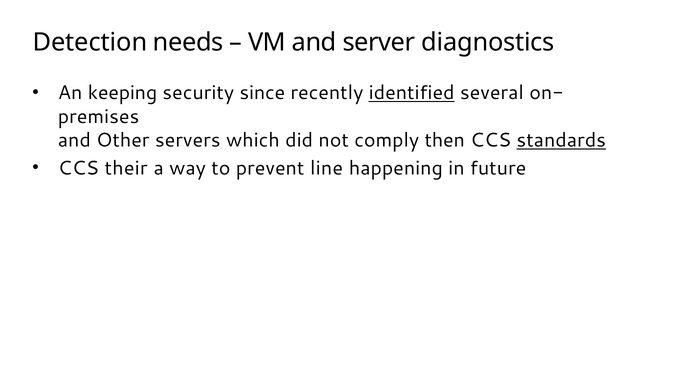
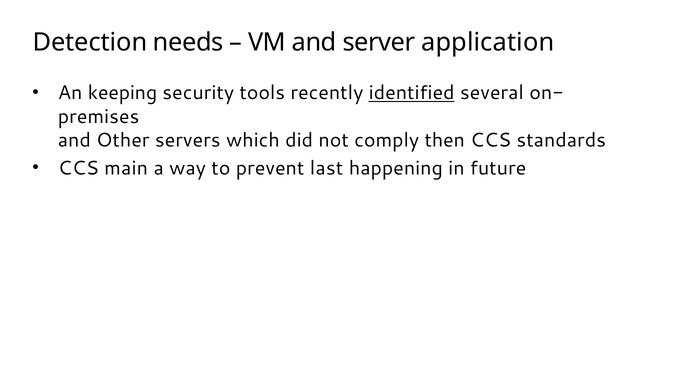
diagnostics: diagnostics -> application (488, 42)
since: since -> tools (262, 93)
standards underline: present -> none (561, 140)
their: their -> main (126, 168)
line: line -> last (327, 168)
